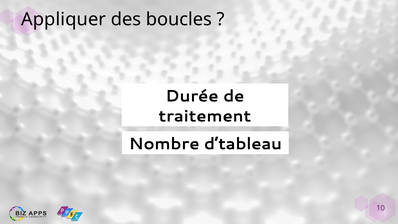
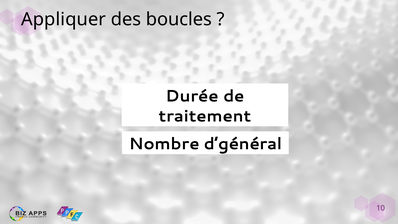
d’tableau: d’tableau -> d’général (243, 144)
